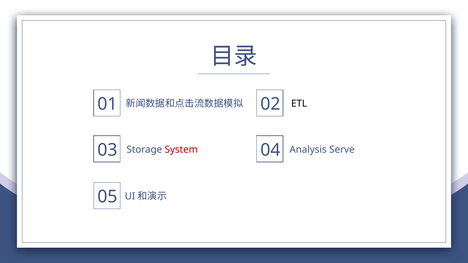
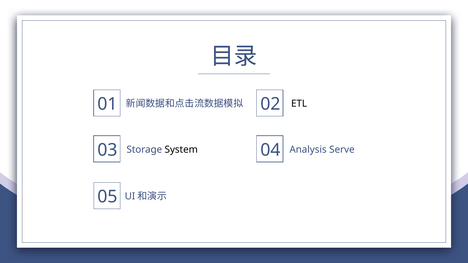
System colour: red -> black (181, 150)
